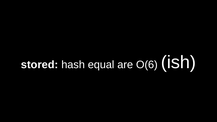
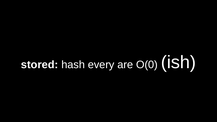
equal: equal -> every (101, 65)
O(6: O(6 -> O(0 (147, 65)
